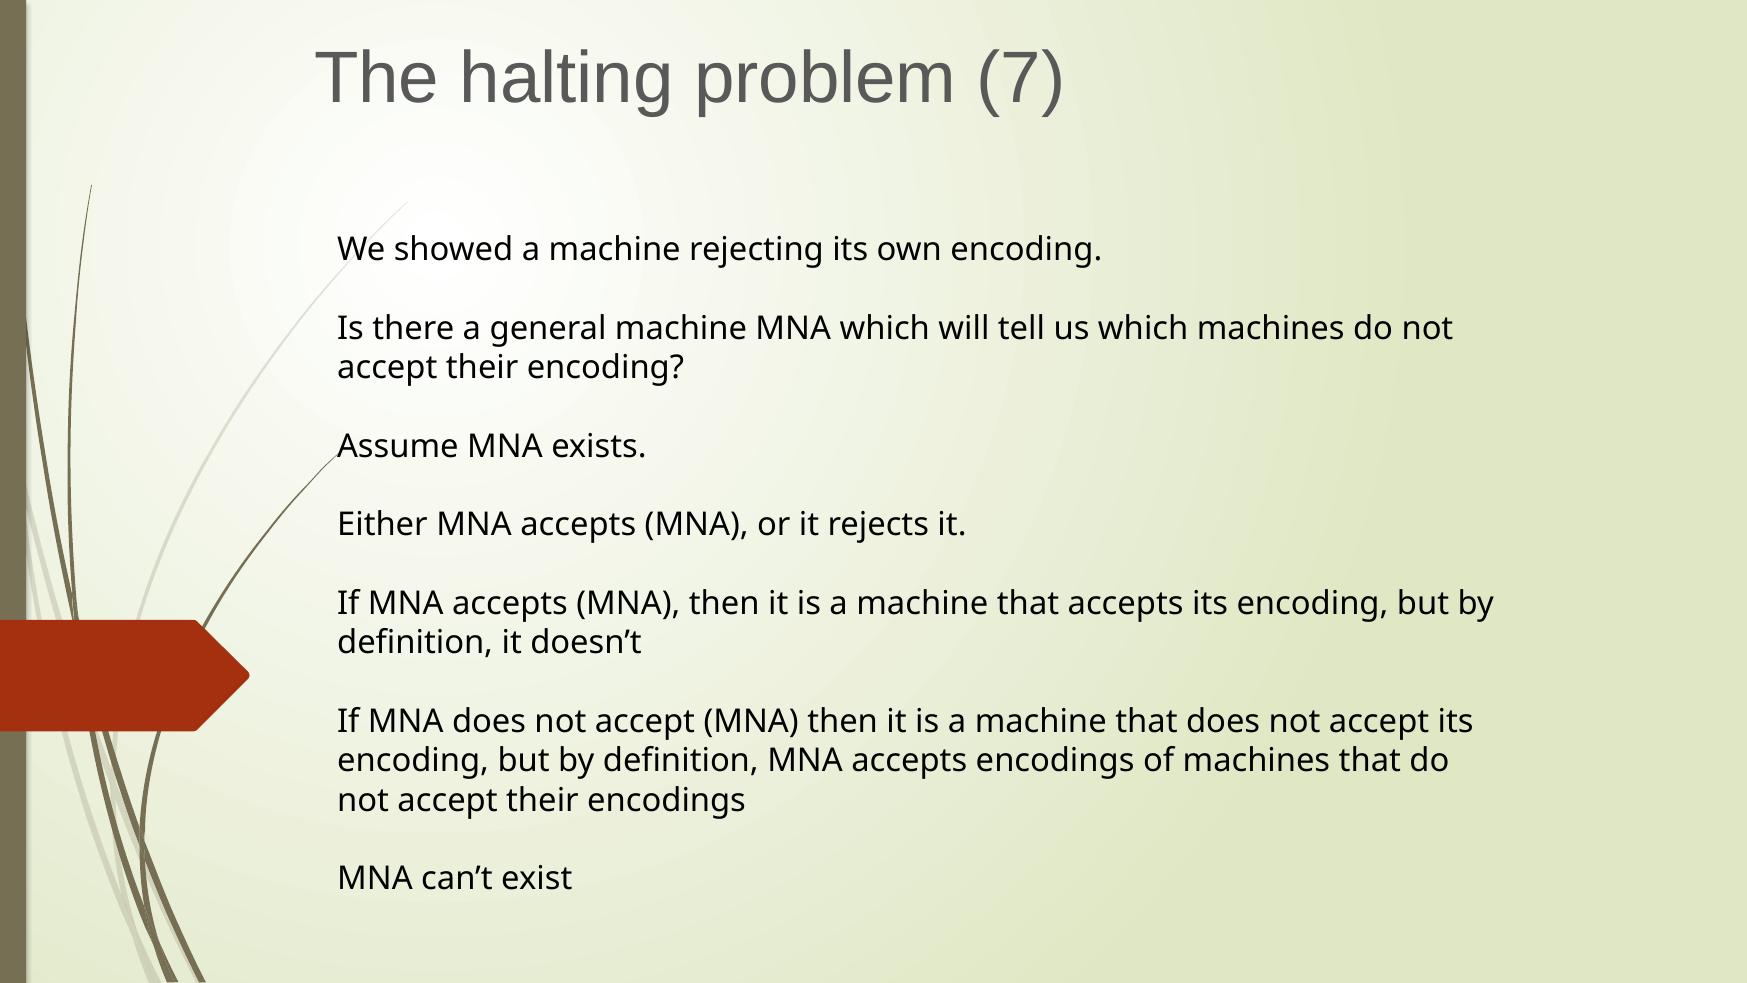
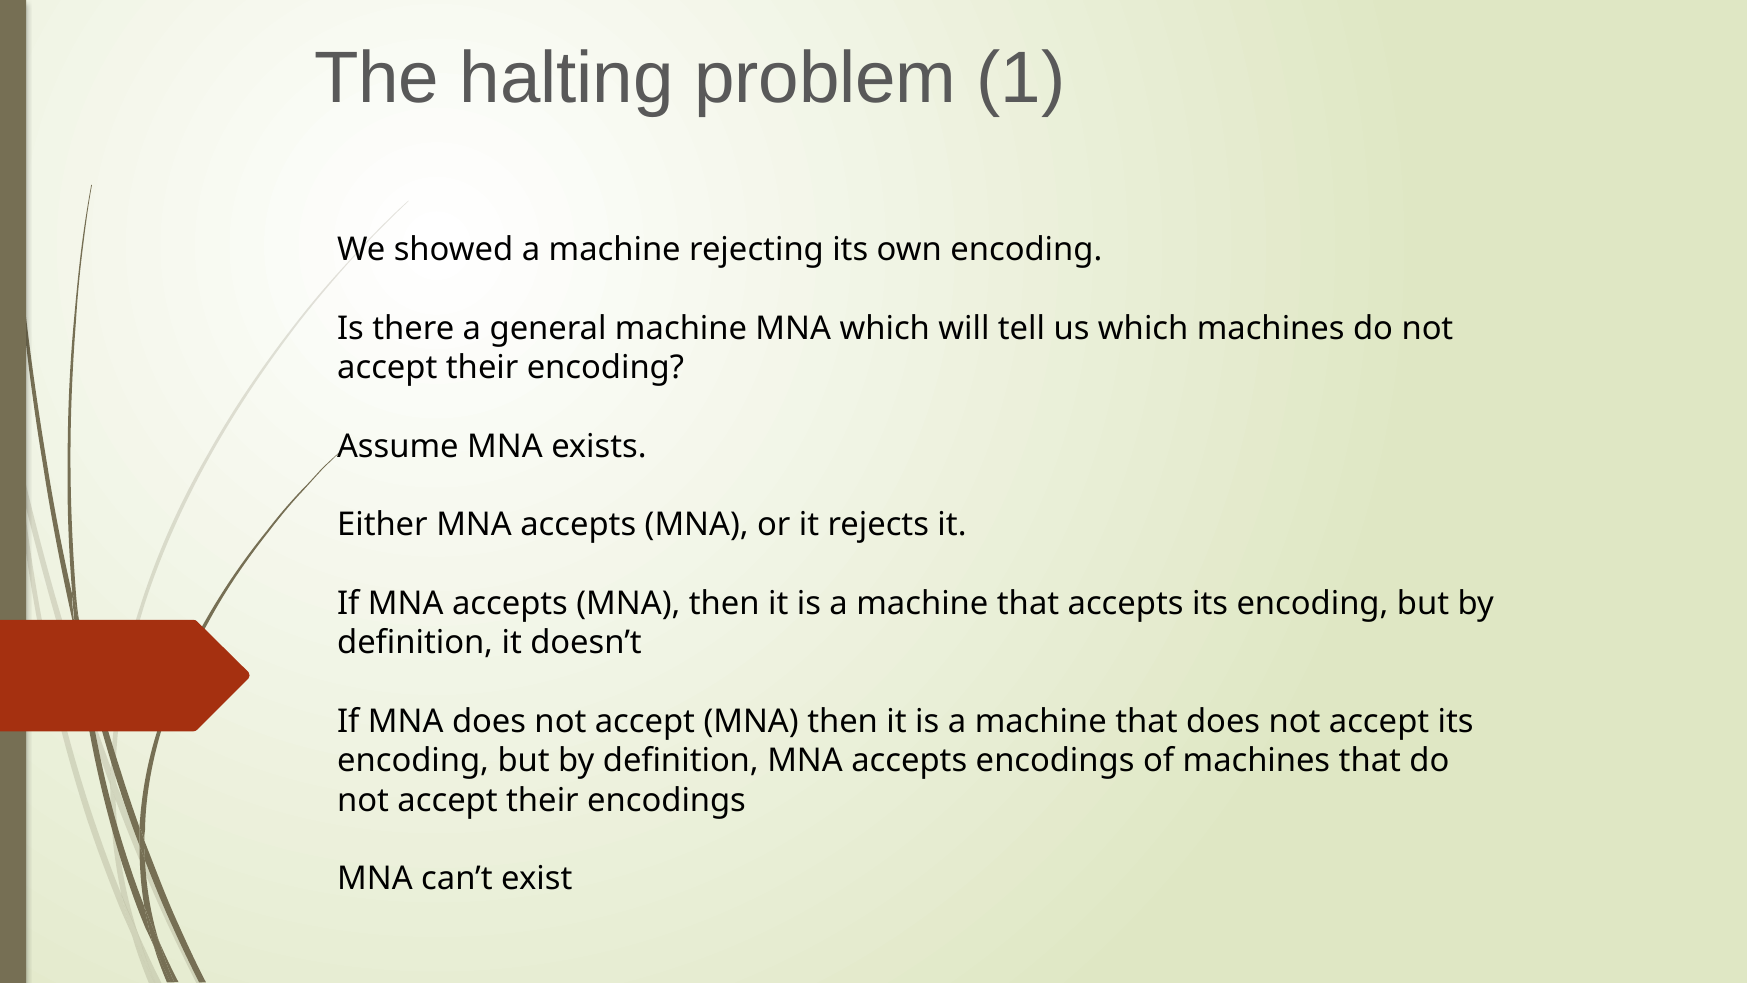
7: 7 -> 1 (1021, 78)
